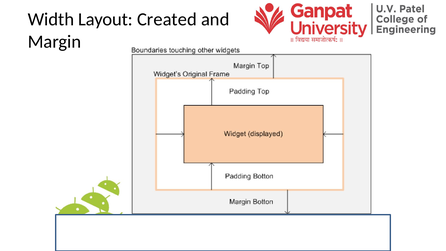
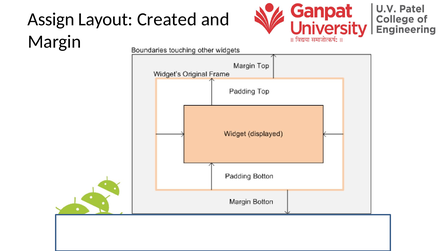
Width: Width -> Assign (51, 19)
